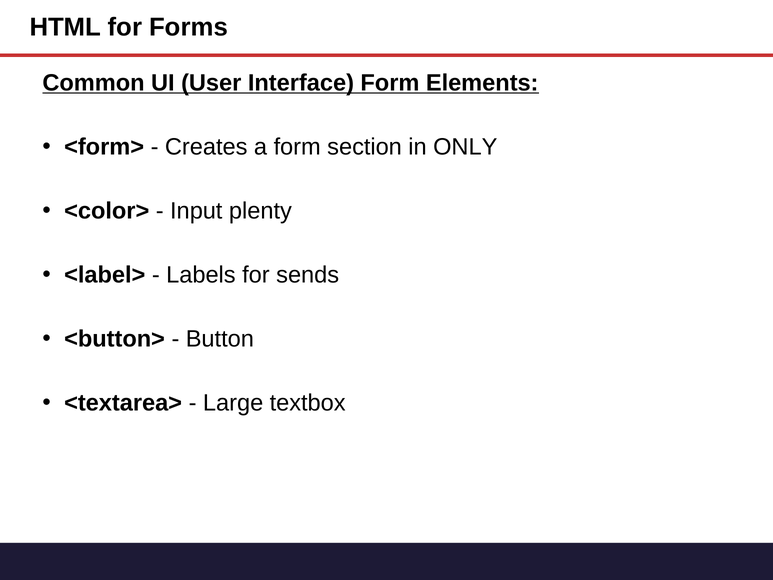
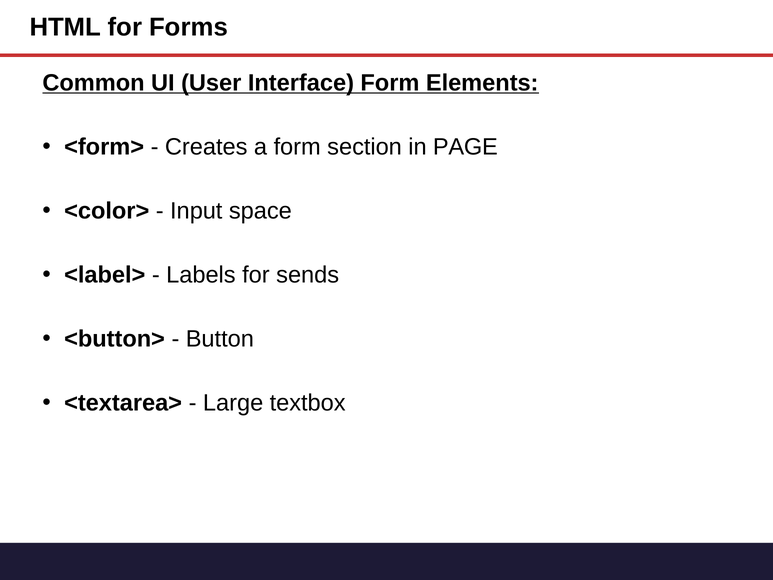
ONLY: ONLY -> PAGE (465, 147)
plenty: plenty -> space (260, 211)
